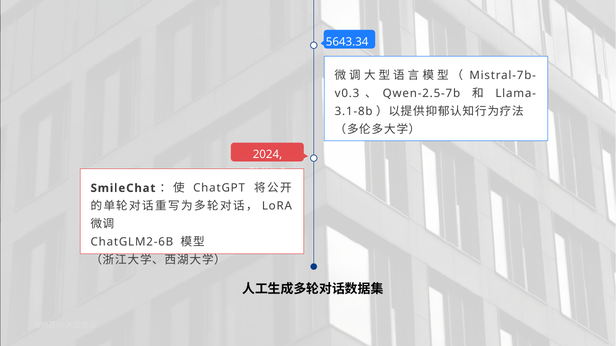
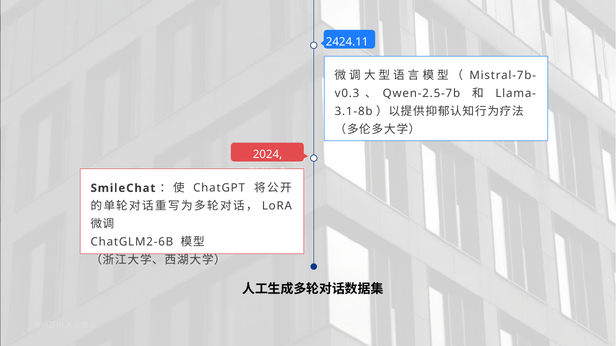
5643.34: 5643.34 -> 2424.11 (347, 42)
